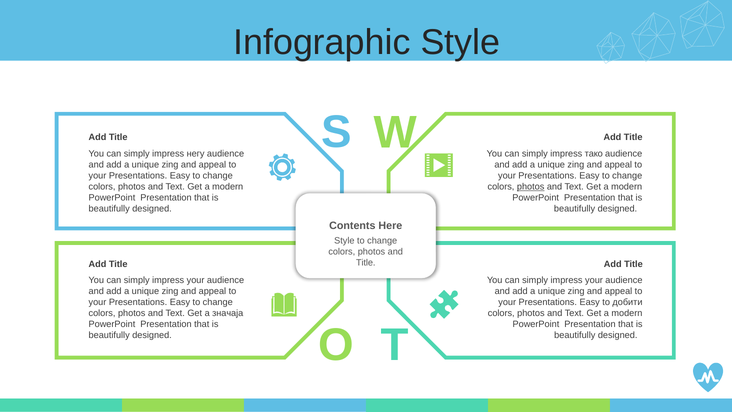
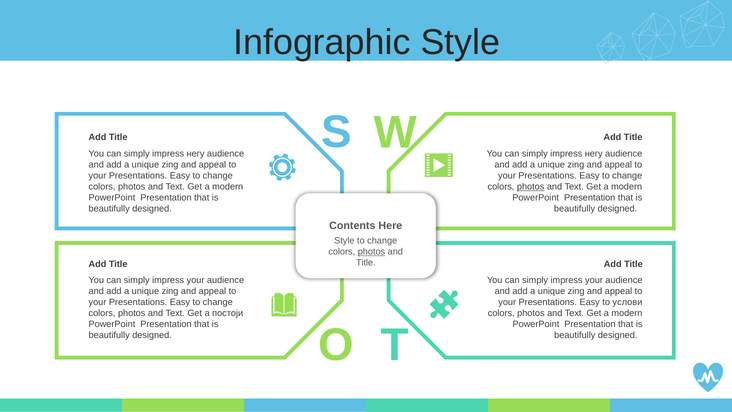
тако: тако -> негу (594, 154)
photos underline: none -> present (371, 252)
добити: добити -> услови (627, 302)
значаја: значаја -> постоји (228, 313)
